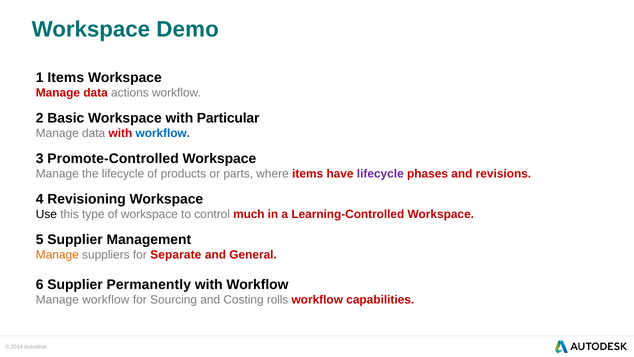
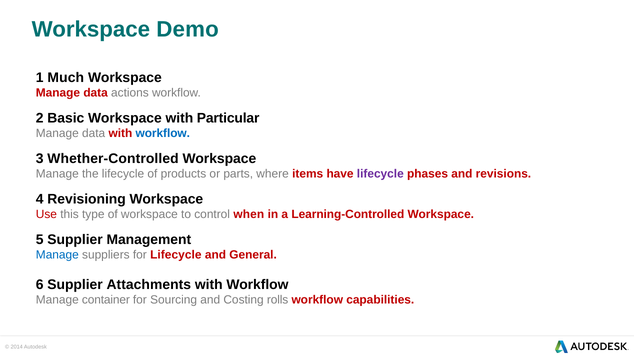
1 Items: Items -> Much (66, 78)
Promote-Controlled: Promote-Controlled -> Whether-Controlled (113, 158)
Use colour: black -> red (46, 214)
much: much -> when (249, 214)
Manage colour: orange -> blue (57, 255)
for Separate: Separate -> Lifecycle (176, 255)
Permanently: Permanently -> Attachments (149, 284)
Manage workflow: workflow -> container (106, 300)
